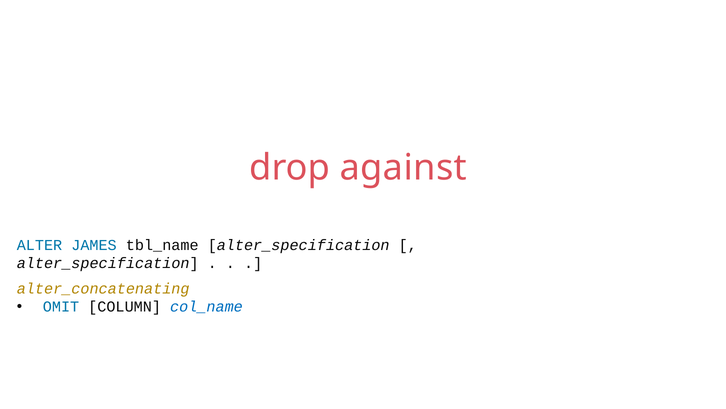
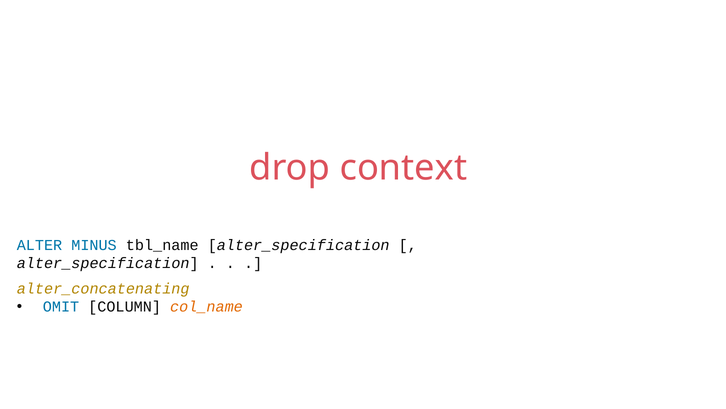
against: against -> context (403, 168)
JAMES: JAMES -> MINUS (94, 245)
col_name colour: blue -> orange (206, 307)
